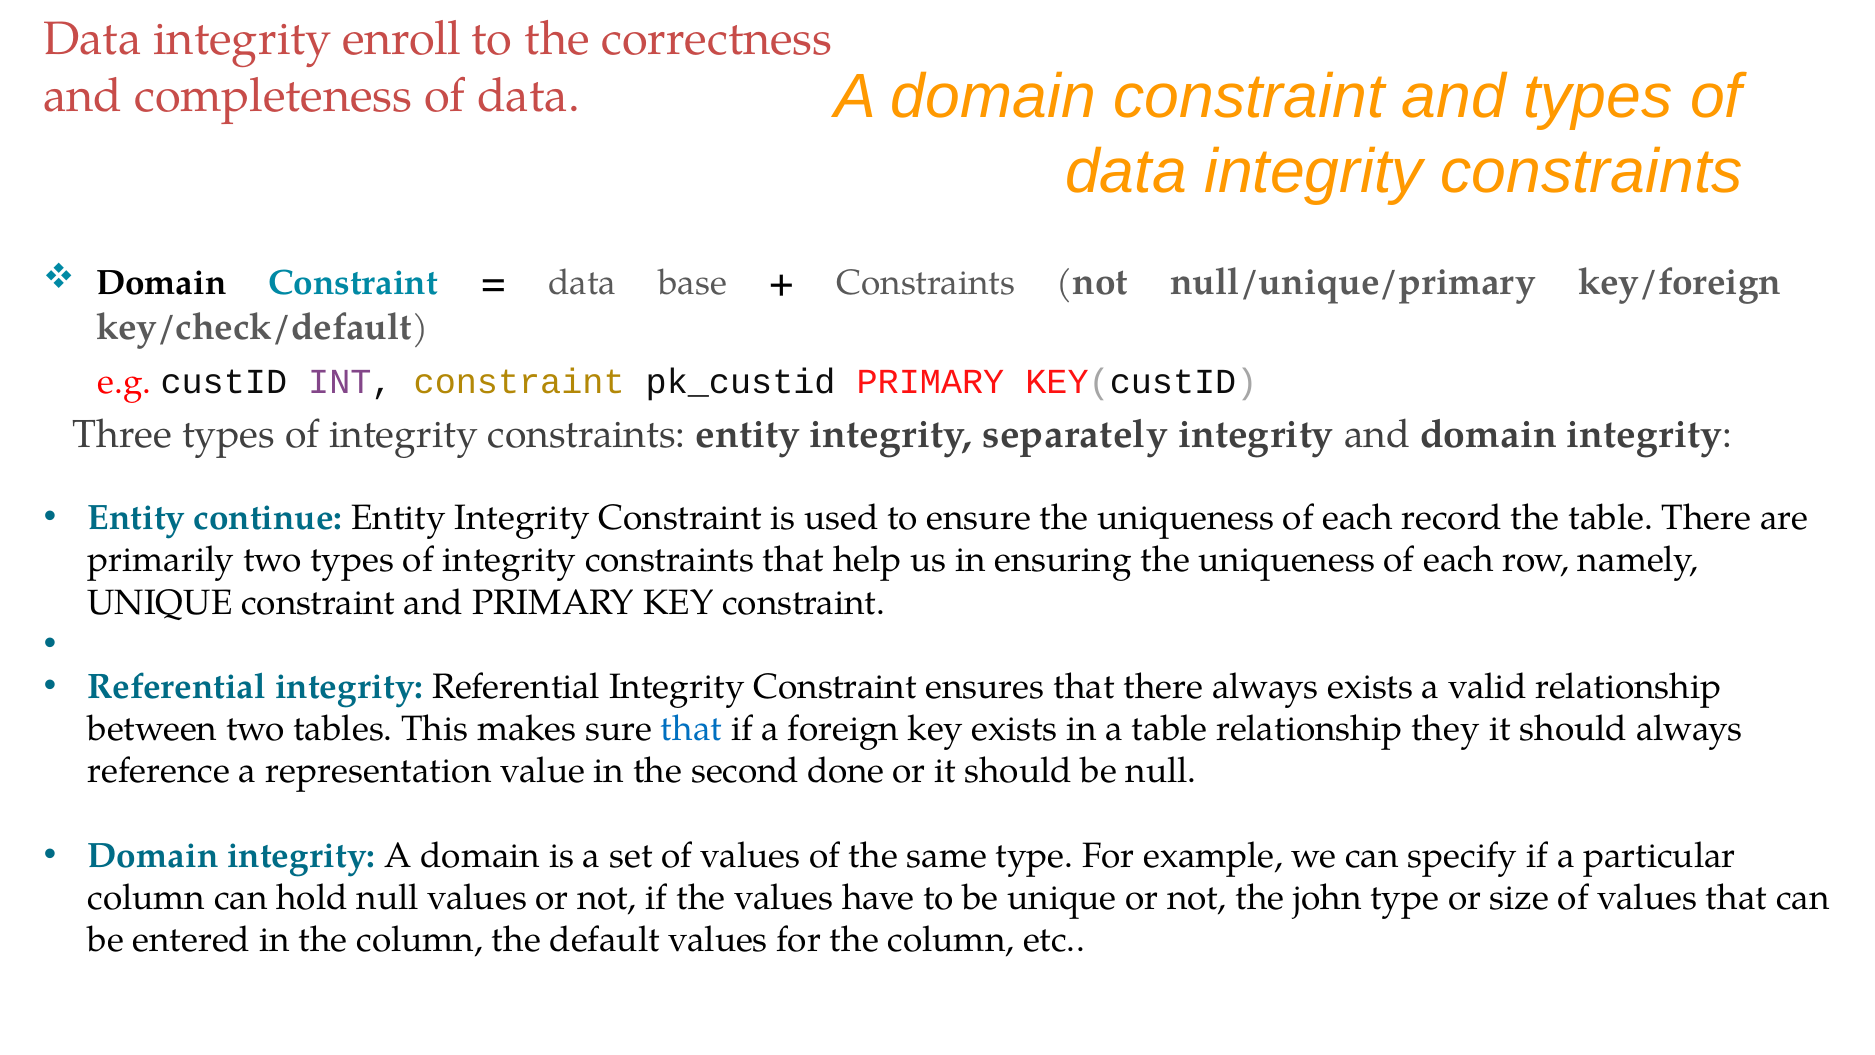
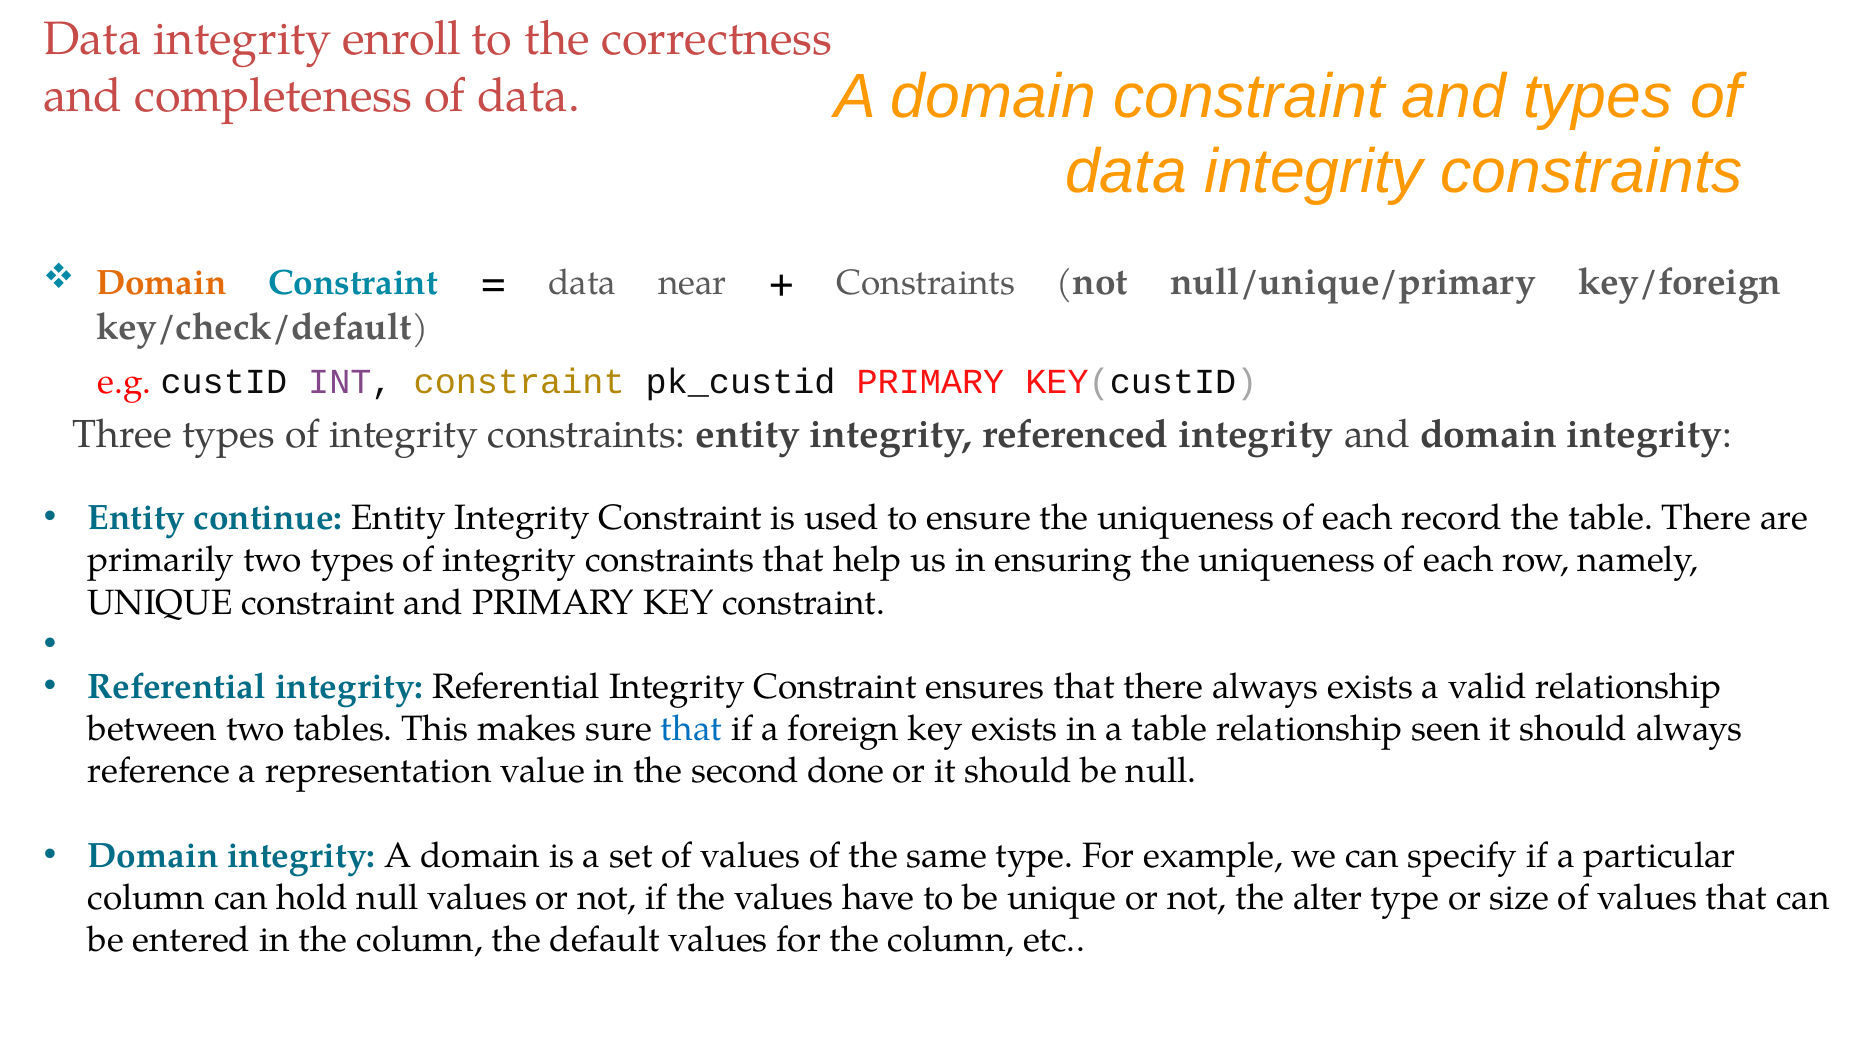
Domain colour: black -> orange (161, 283)
base: base -> near (692, 283)
separately: separately -> referenced (1076, 434)
they: they -> seen (1446, 729)
john: john -> alter (1328, 898)
